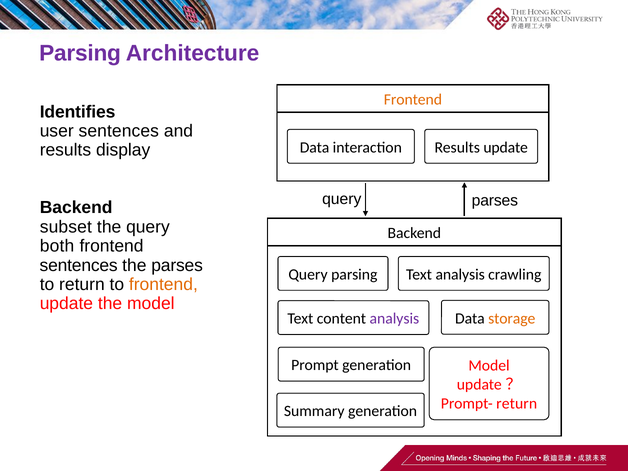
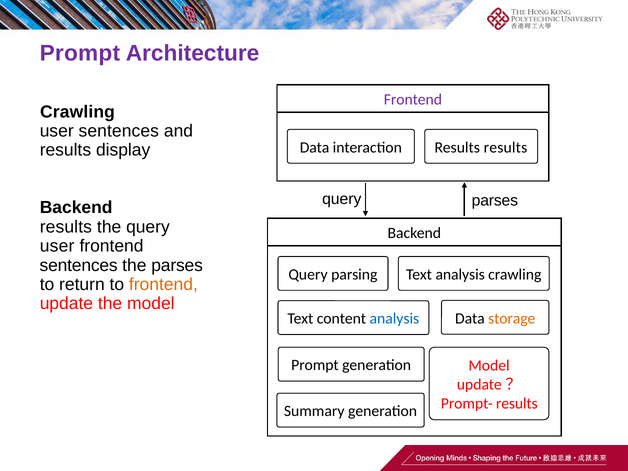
Parsing: Parsing -> Prompt (80, 53)
Frontend colour: orange -> purple (413, 100)
Identifies: Identifies -> Crawling (77, 112)
Results update: update -> results (505, 147)
subset: subset -> results (66, 227)
both: both -> user (57, 246)
analysis colour: purple -> blue (394, 319)
Prompt- return: return -> results (517, 403)
